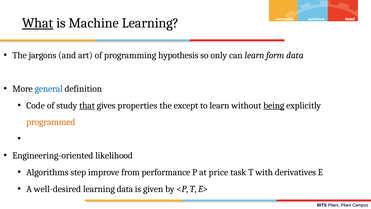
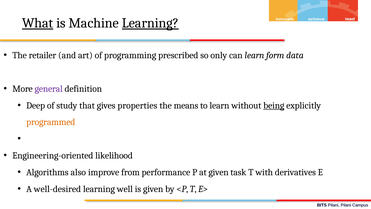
Learning underline: none -> present (150, 23)
jargons: jargons -> retailer (43, 55)
hypothesis: hypothesis -> prescribed (178, 55)
general colour: blue -> purple (49, 89)
Code: Code -> Deep (36, 105)
that underline: present -> none (87, 105)
except: except -> means (186, 105)
step: step -> also (78, 172)
at price: price -> given (219, 172)
learning data: data -> well (125, 189)
